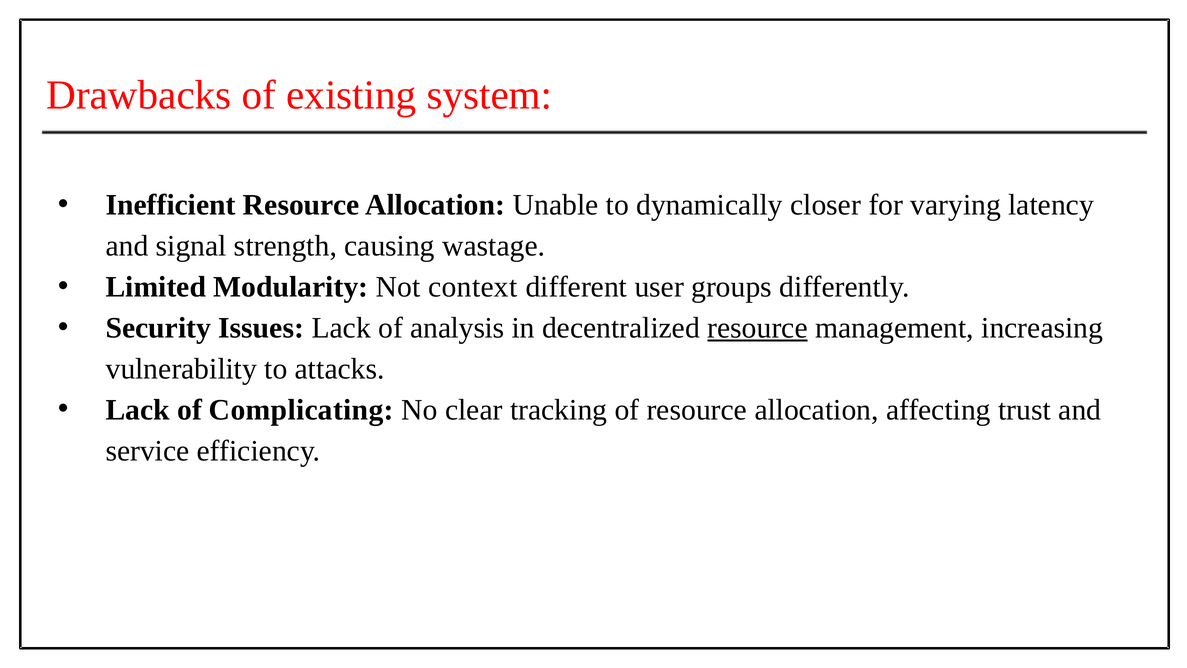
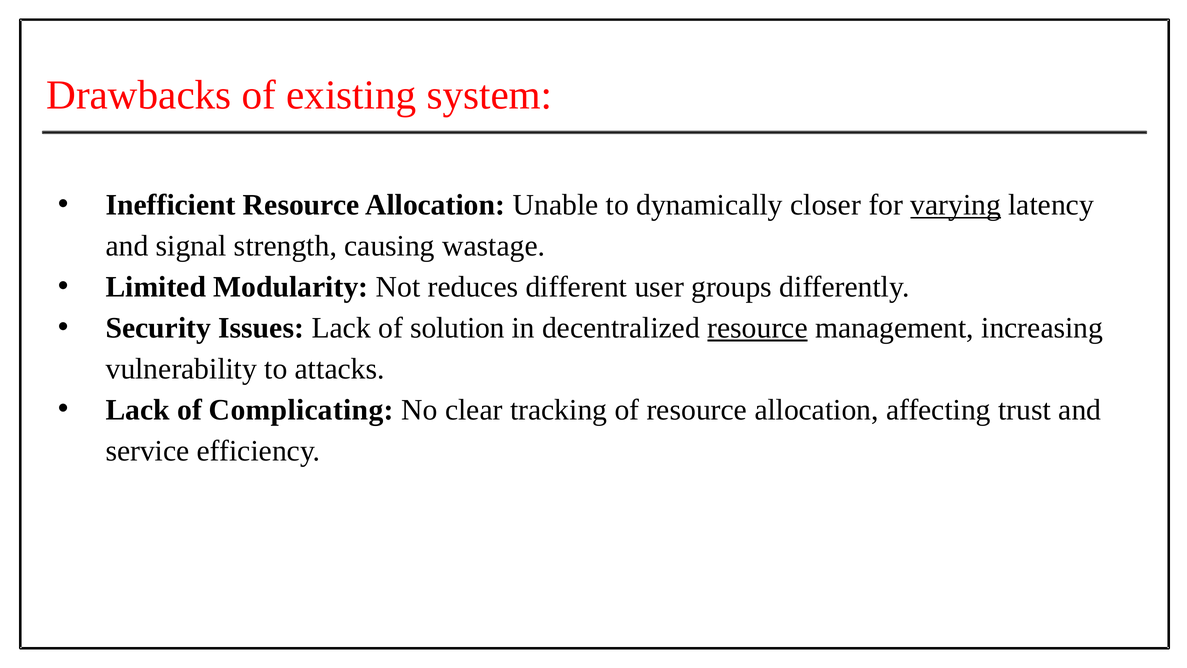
varying underline: none -> present (956, 205)
context: context -> reduces (473, 287)
analysis: analysis -> solution (457, 328)
